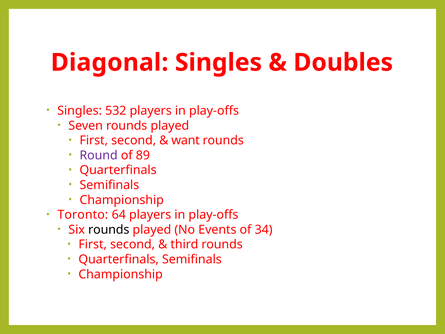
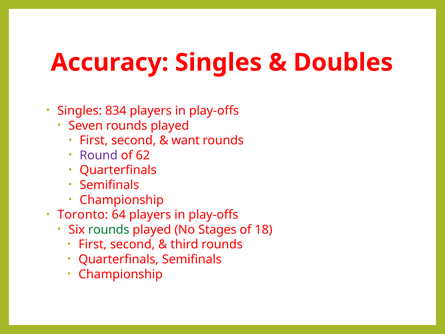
Diagonal: Diagonal -> Accuracy (110, 62)
532: 532 -> 834 (116, 111)
89: 89 -> 62 (143, 155)
rounds colour: black -> green (109, 230)
Events: Events -> Stages (217, 230)
34: 34 -> 18 (264, 230)
